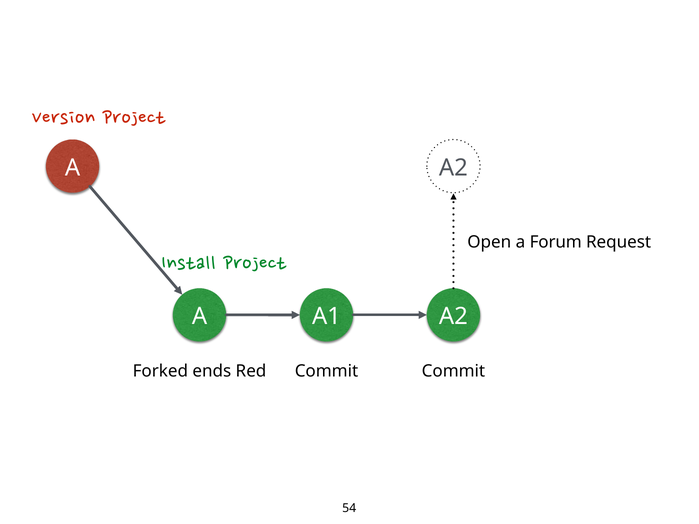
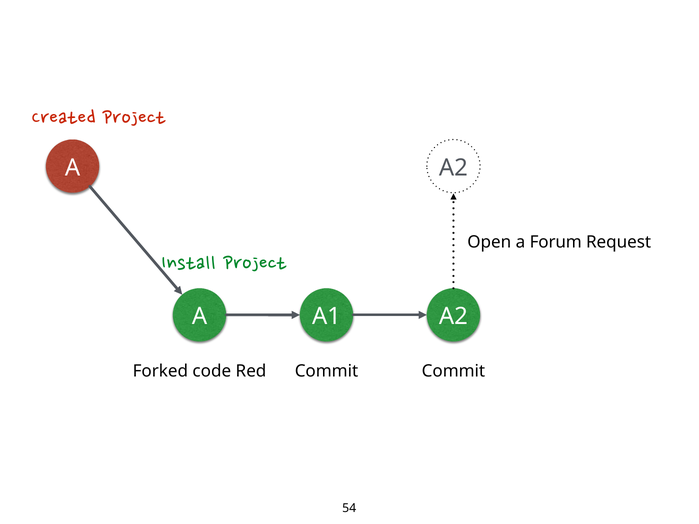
Version: Version -> Created (63, 118)
ends: ends -> code (212, 371)
